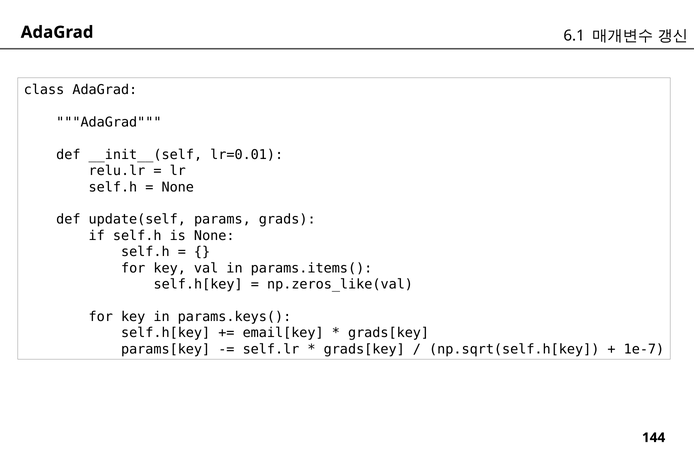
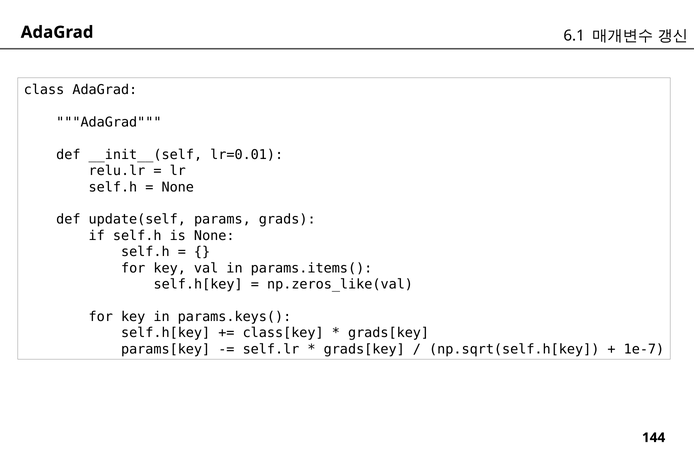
email[key: email[key -> class[key (283, 333)
